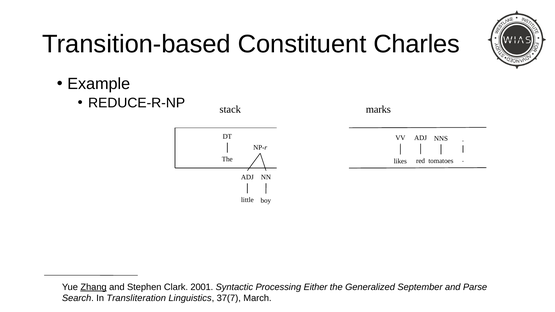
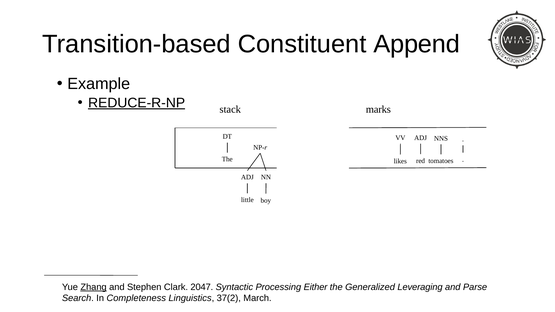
Charles: Charles -> Append (417, 44)
REDUCE-R-NP underline: none -> present (137, 103)
2001: 2001 -> 2047 (202, 287)
September: September -> Leveraging (420, 287)
Transliteration: Transliteration -> Completeness (136, 298)
37(7: 37(7 -> 37(2 (229, 298)
